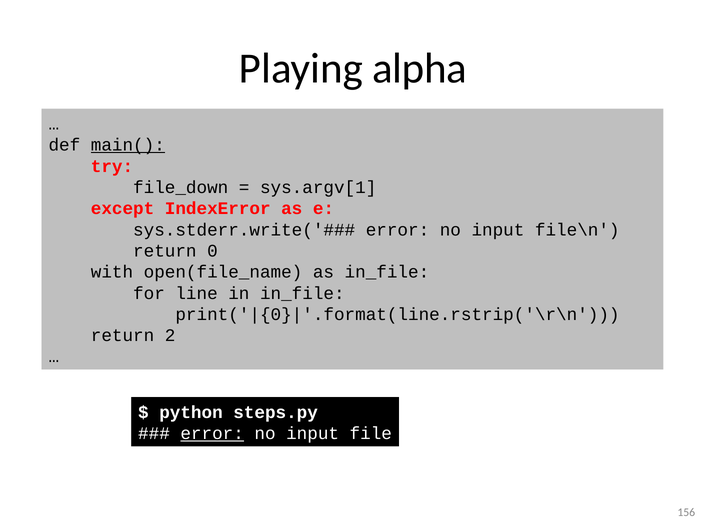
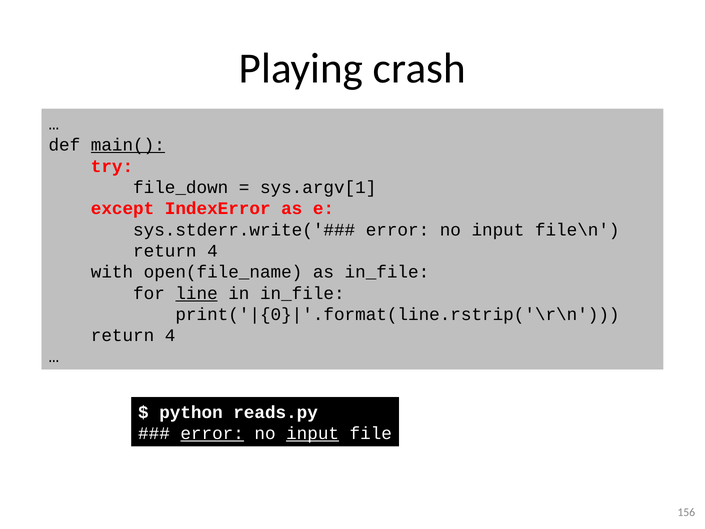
alpha: alpha -> crash (419, 68)
0: 0 -> 4 (212, 251)
line underline: none -> present (197, 293)
2: 2 -> 4 (170, 335)
steps.py: steps.py -> reads.py (276, 412)
input underline: none -> present (313, 433)
